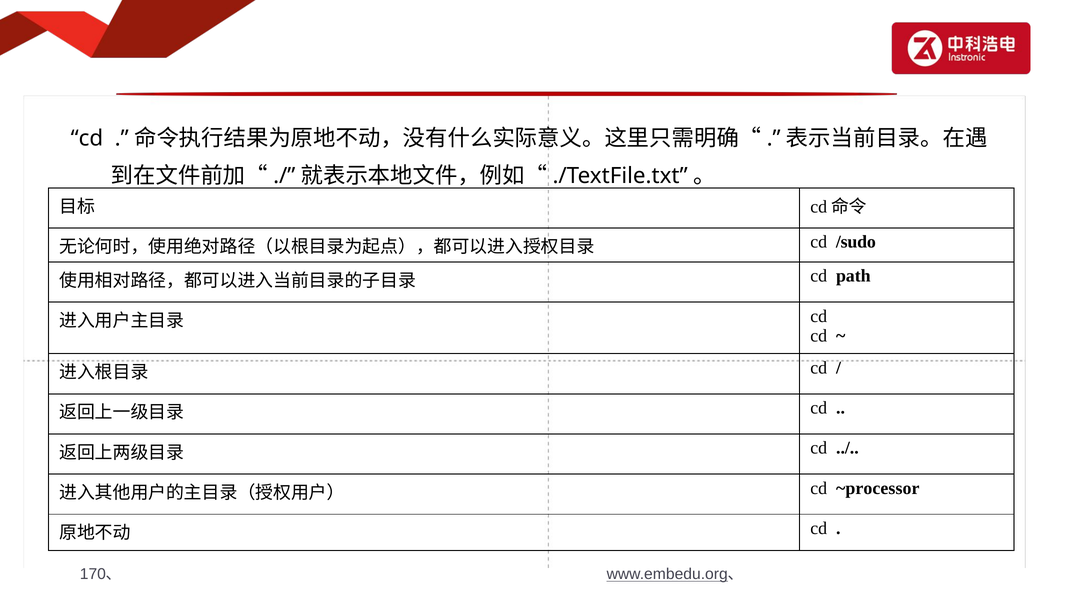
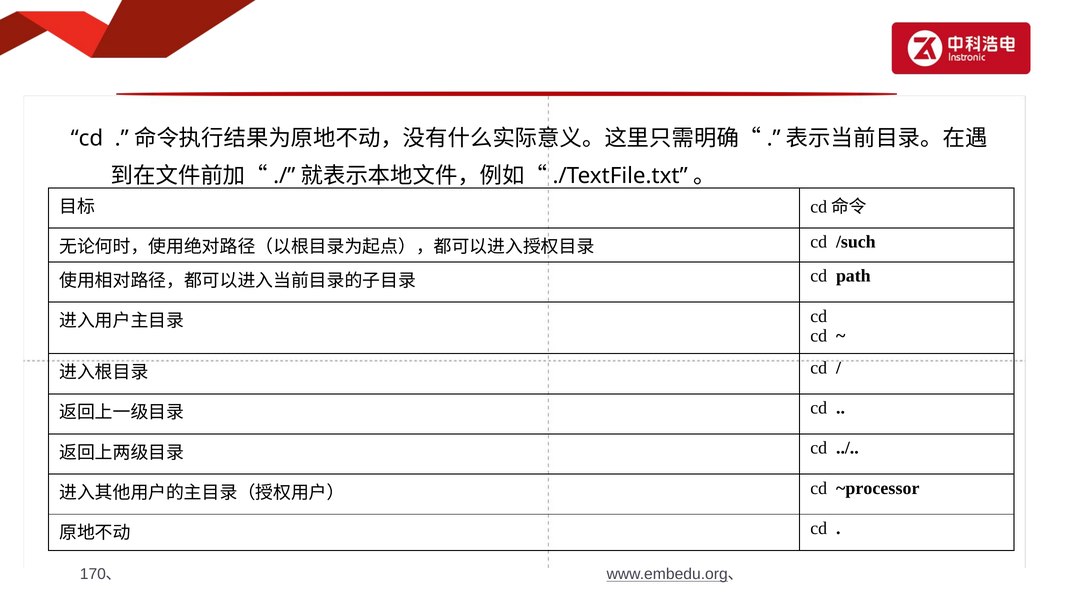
/sudo: /sudo -> /such (856, 242)
